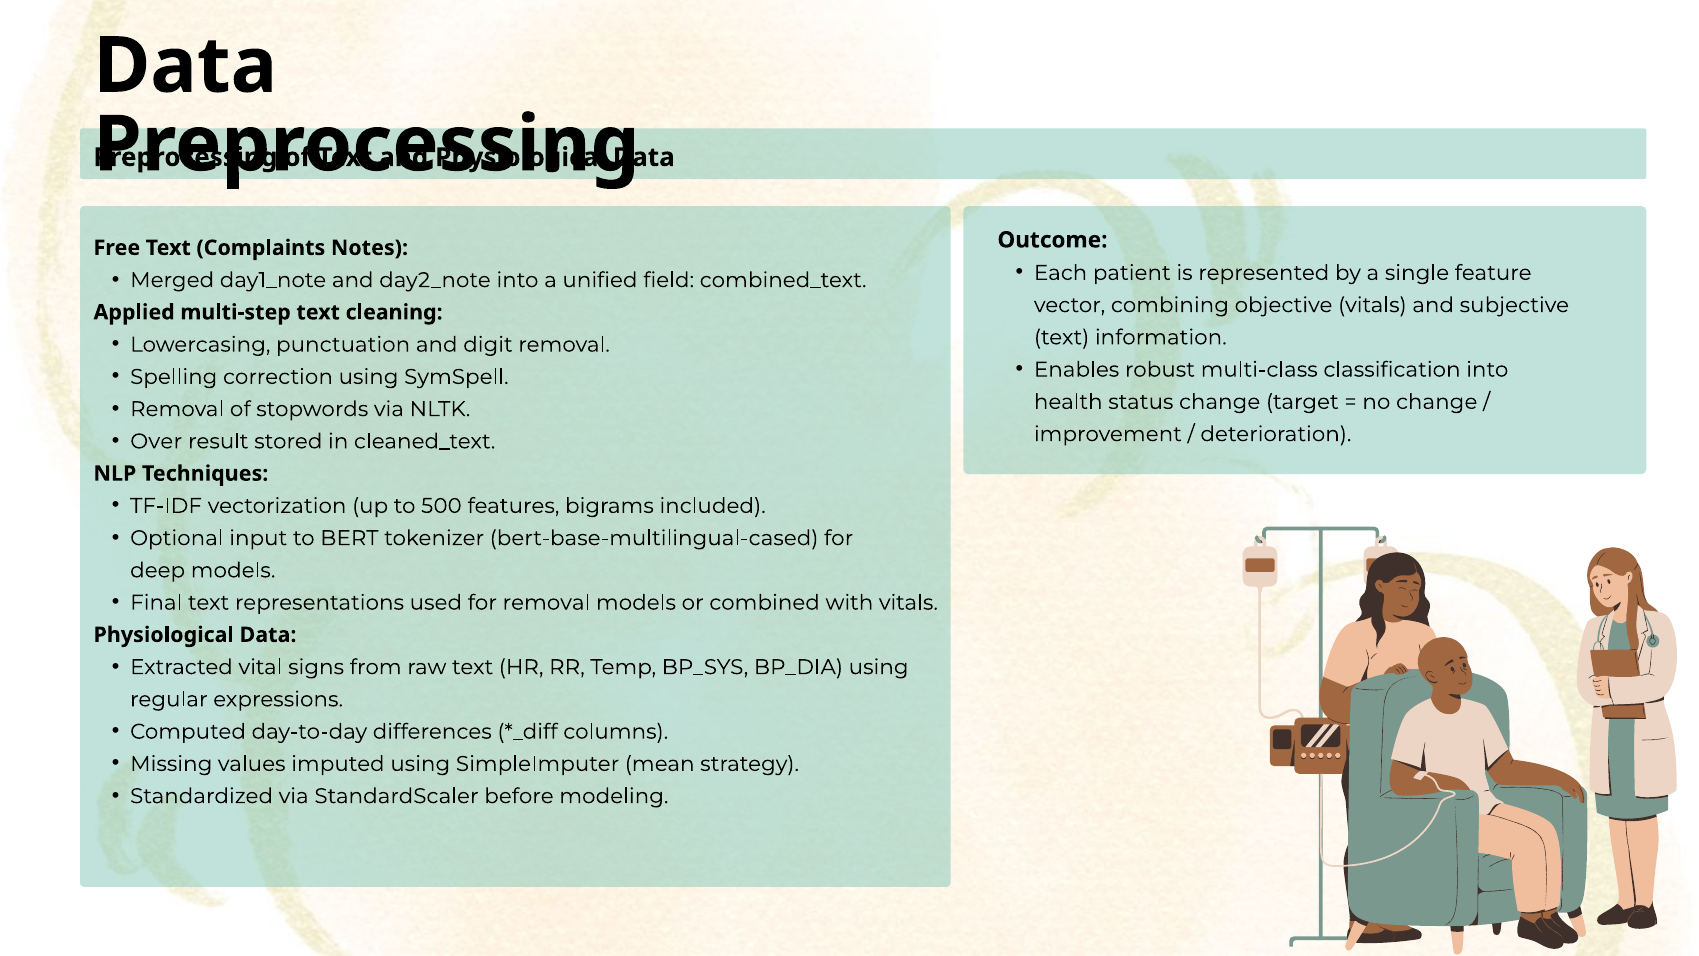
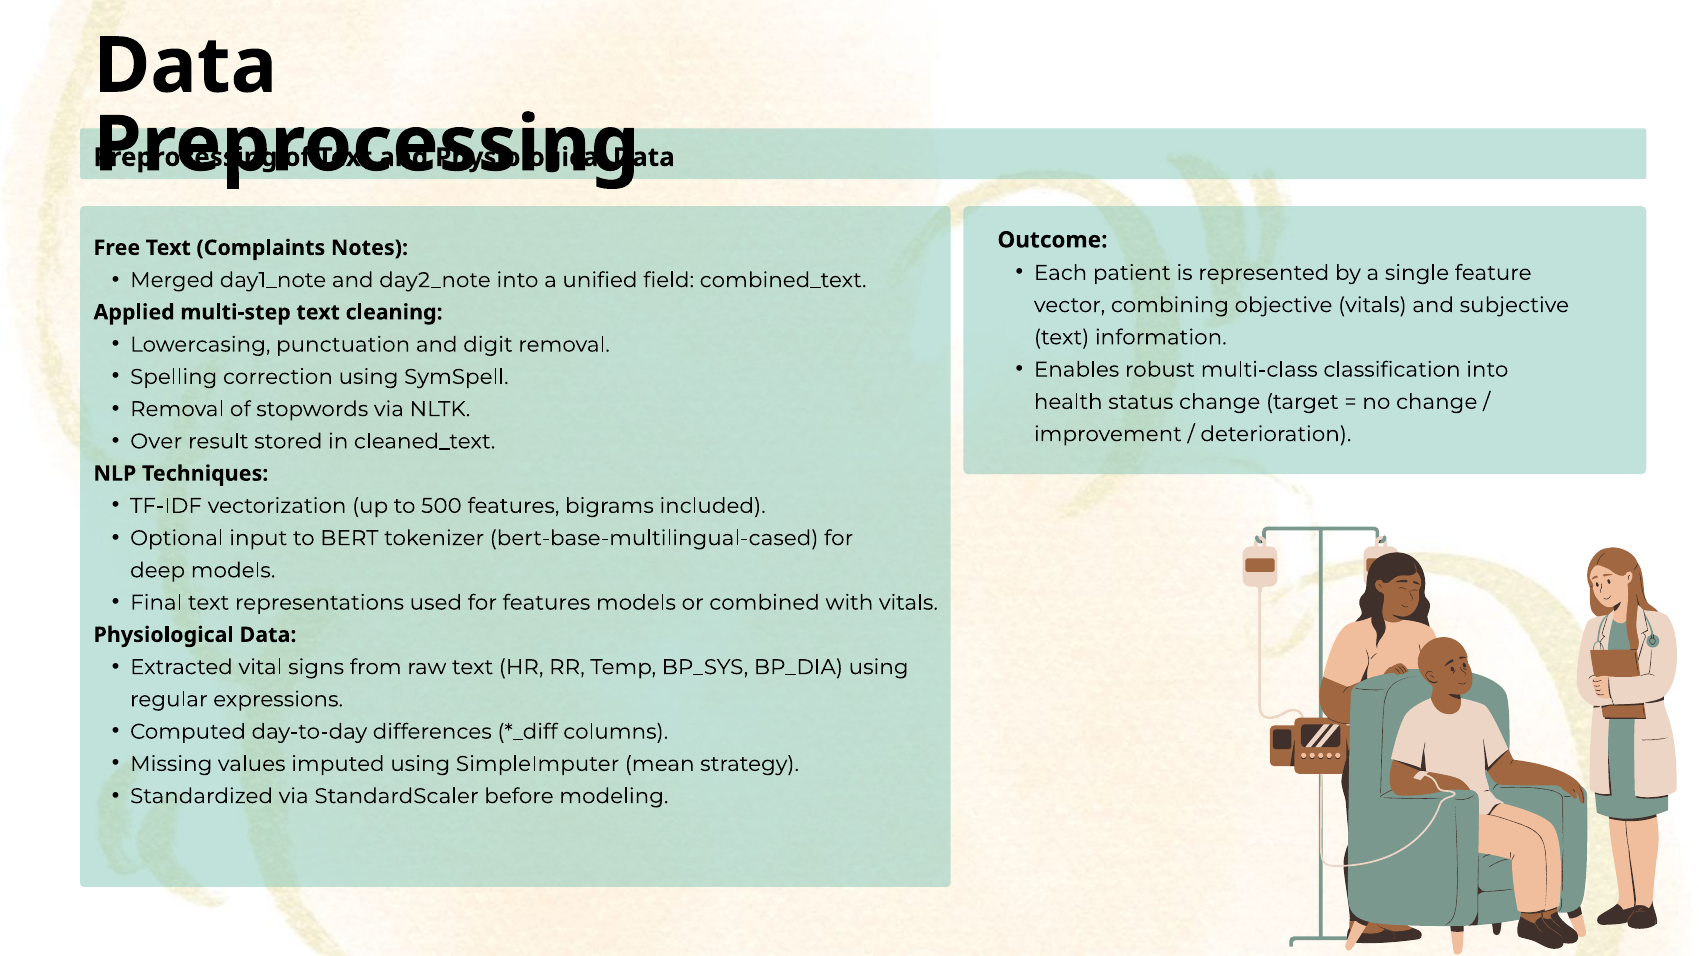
for removal: removal -> features (546, 602)
